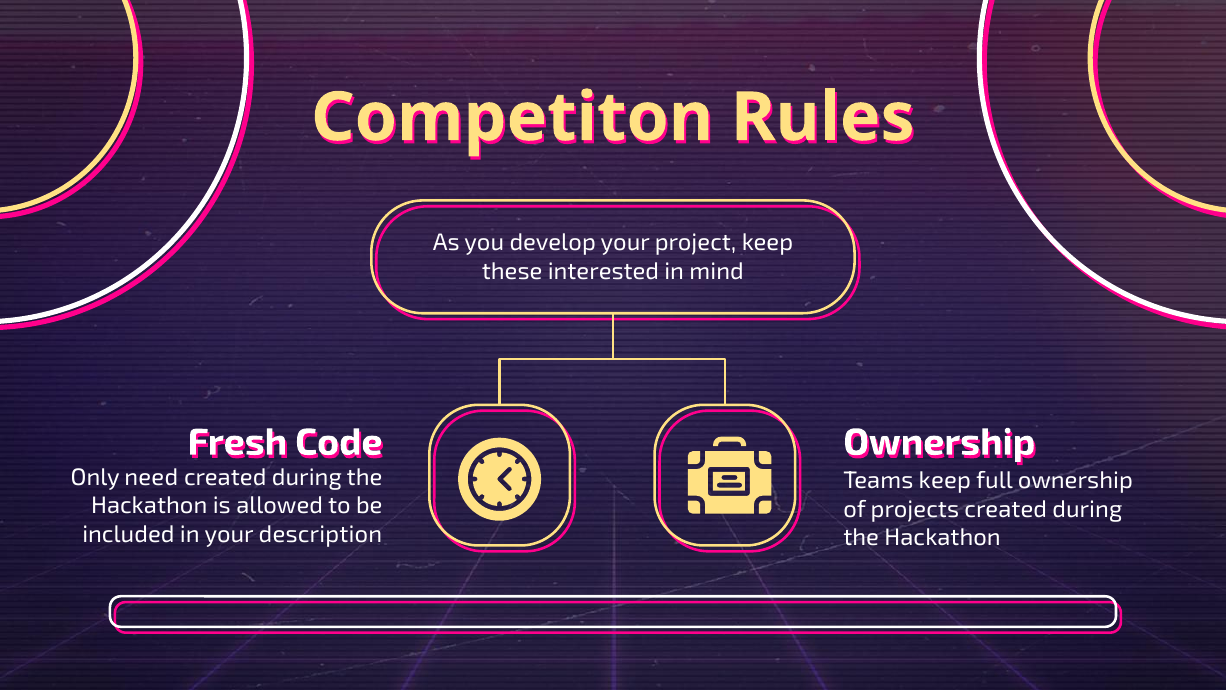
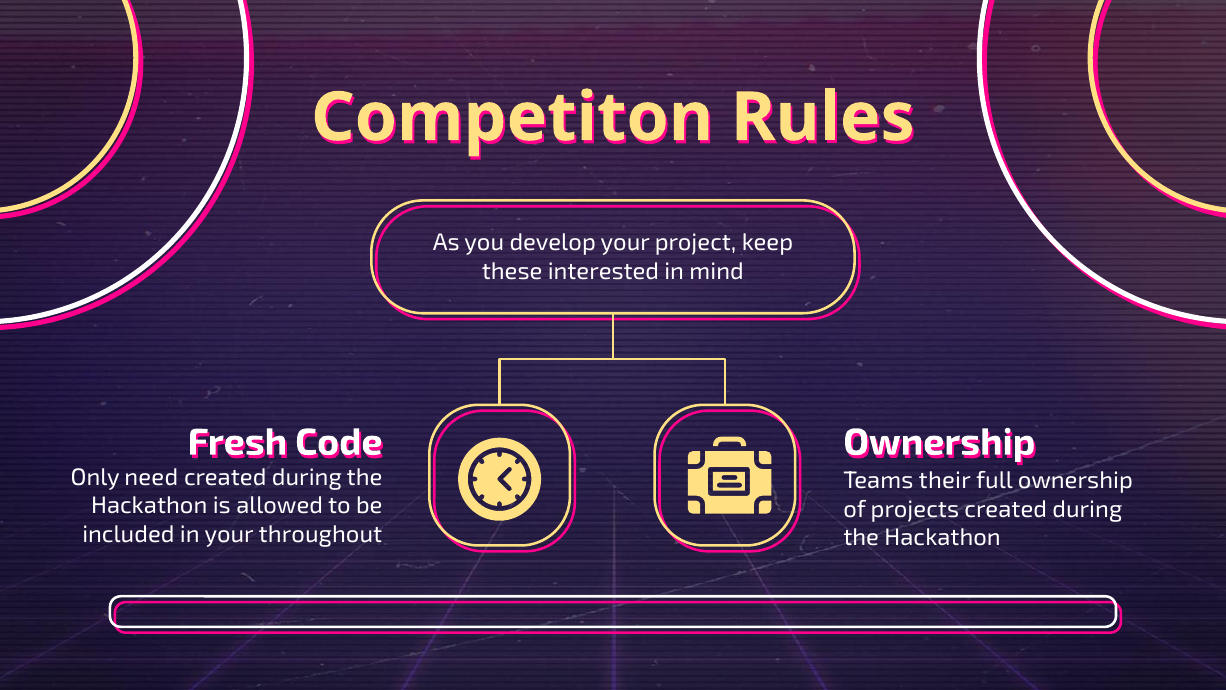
Teams keep: keep -> their (945, 480)
description: description -> throughout (321, 534)
